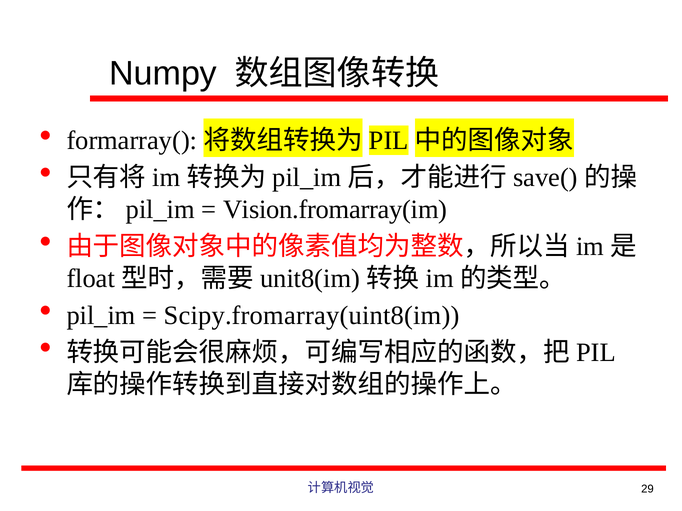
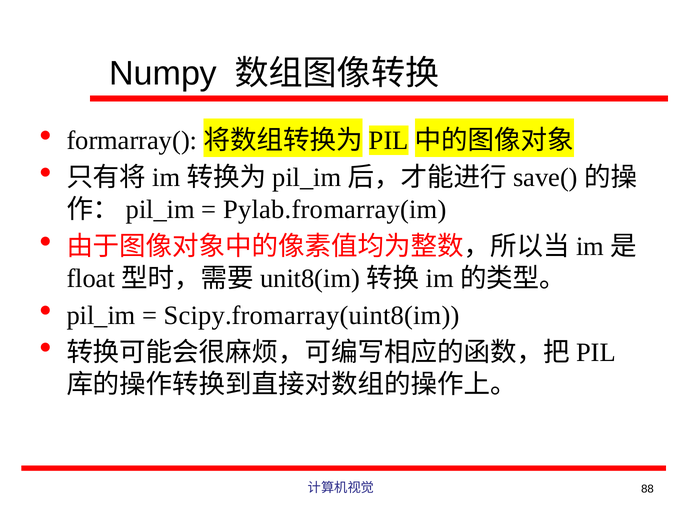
Vision.fromarray(im: Vision.fromarray(im -> Pylab.fromarray(im (335, 210)
29: 29 -> 88 (647, 489)
